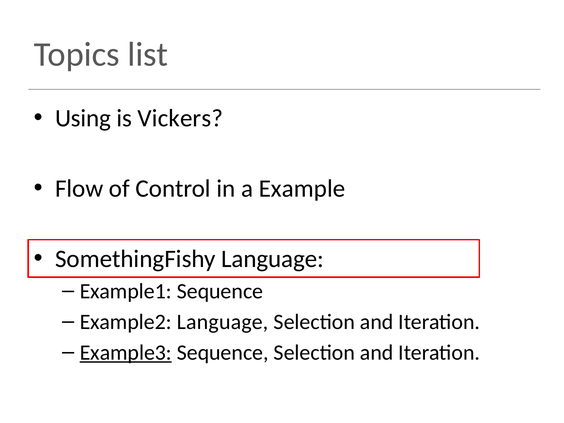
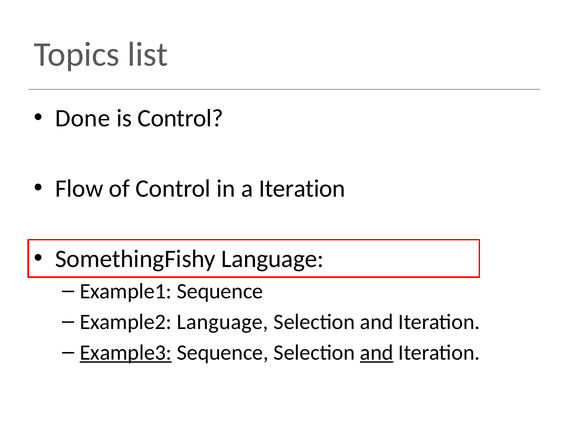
Using: Using -> Done (83, 118)
is Vickers: Vickers -> Control (180, 118)
a Example: Example -> Iteration (302, 189)
and underline: none -> present (377, 353)
